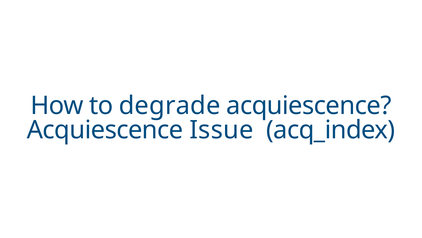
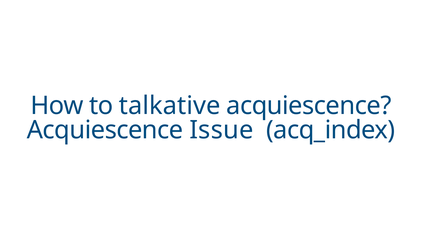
degrade: degrade -> talkative (170, 105)
